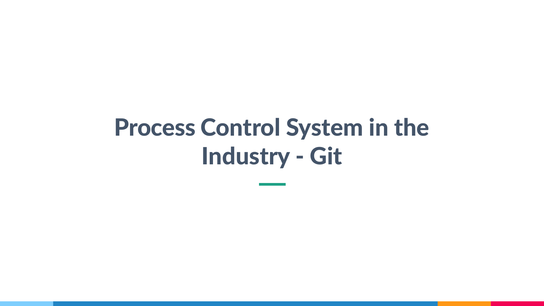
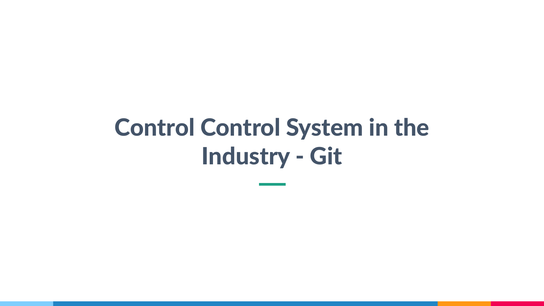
Process: Process -> Control (155, 128)
